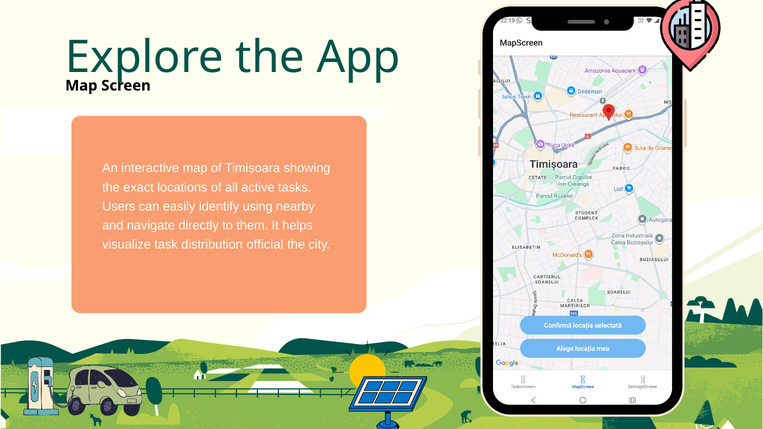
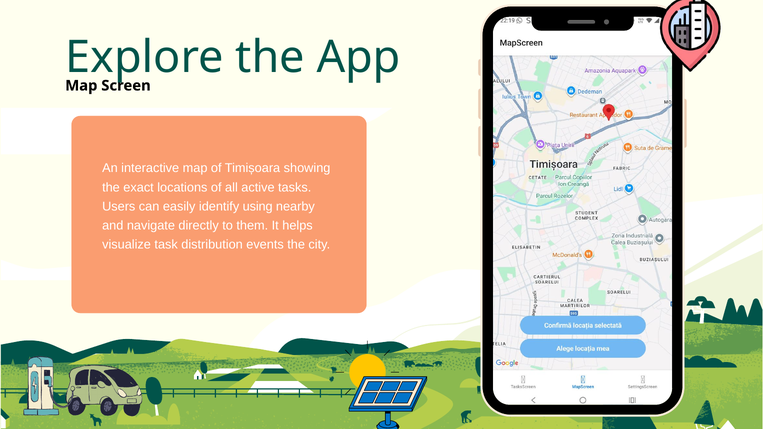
official: official -> events (265, 245)
